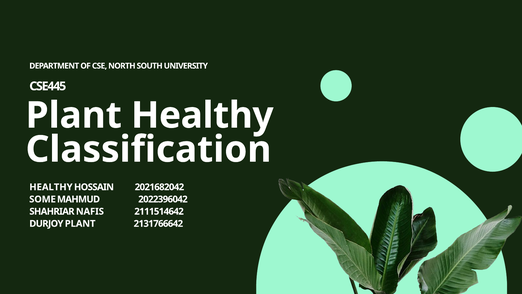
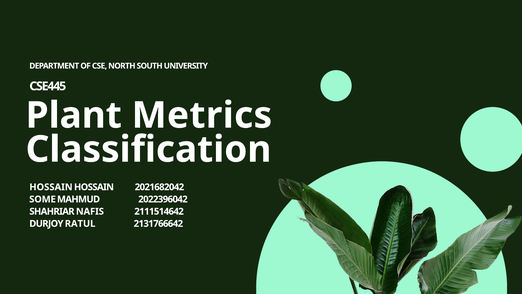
Plant Healthy: Healthy -> Metrics (202, 115)
HEALTHY: HEALTHY -> HOSSAIN (51, 187)
DURJOY PLANT: PLANT -> RATUL (80, 223)
